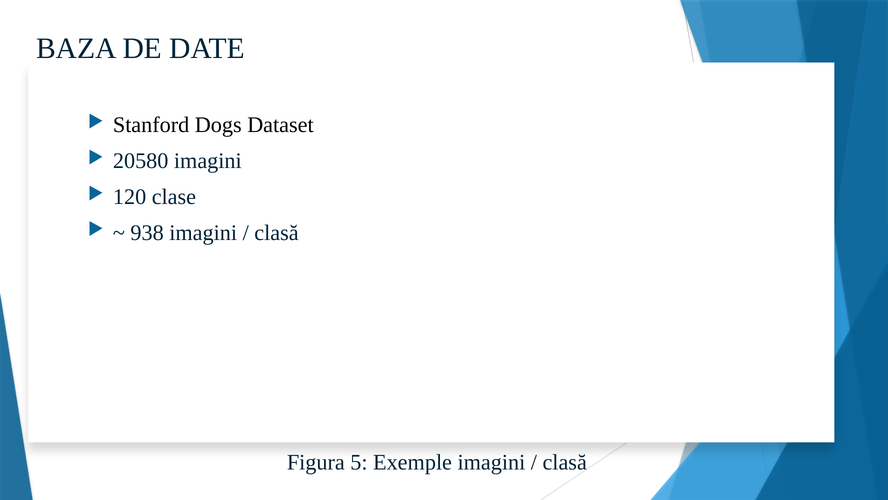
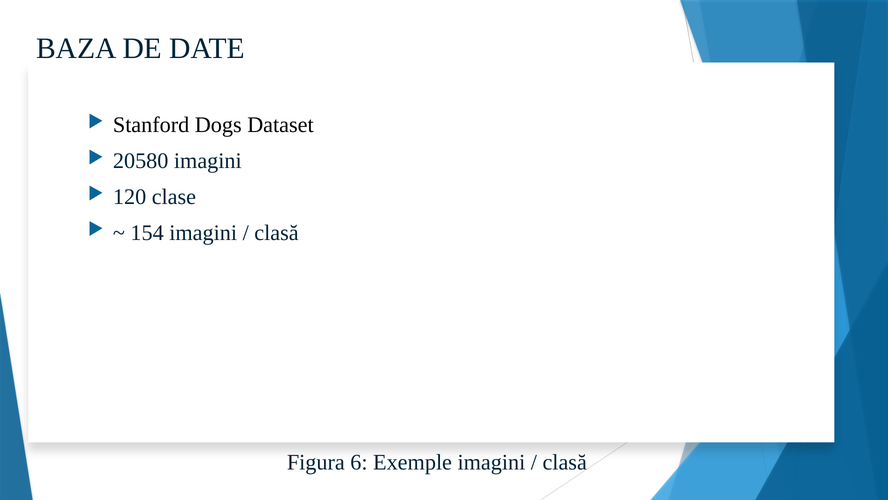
938: 938 -> 154 (147, 233)
5: 5 -> 6 (359, 462)
